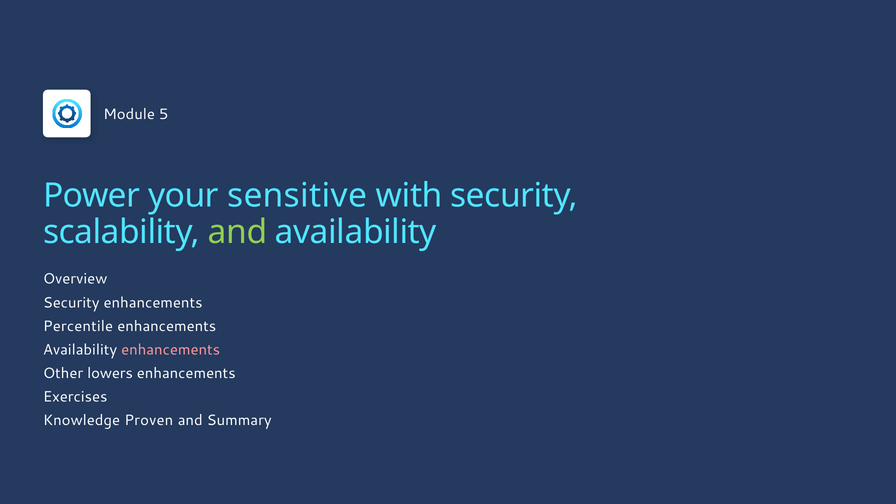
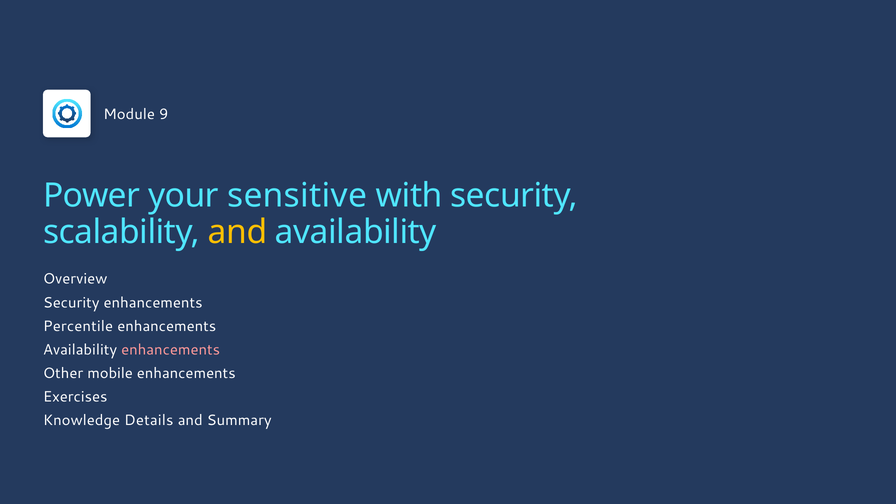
5: 5 -> 9 (164, 114)
and colour: light green -> yellow (238, 232)
lowers: lowers -> mobile (110, 373)
Proven: Proven -> Details (149, 420)
